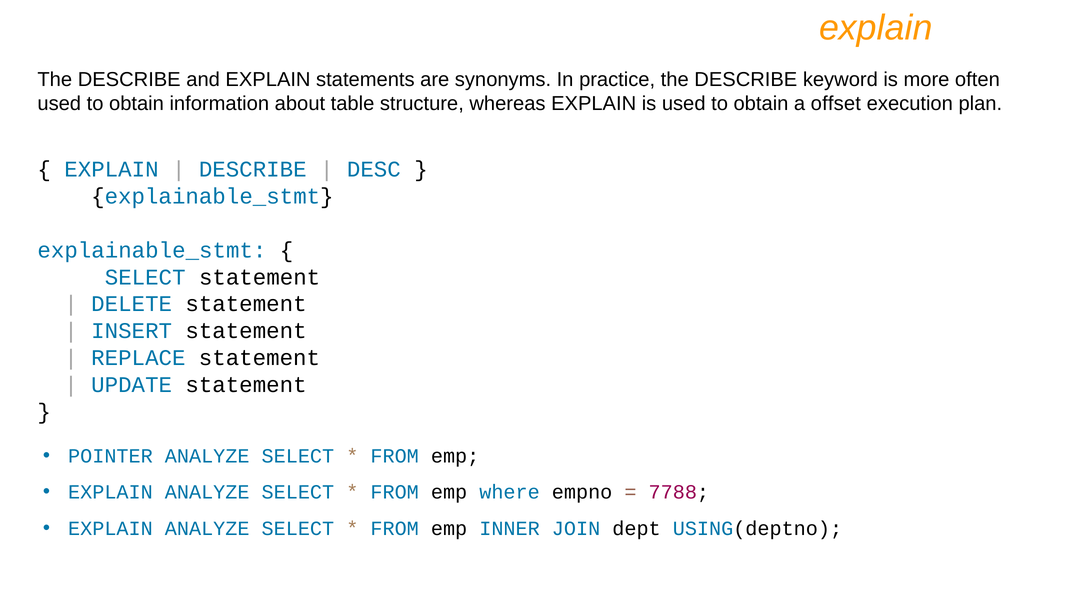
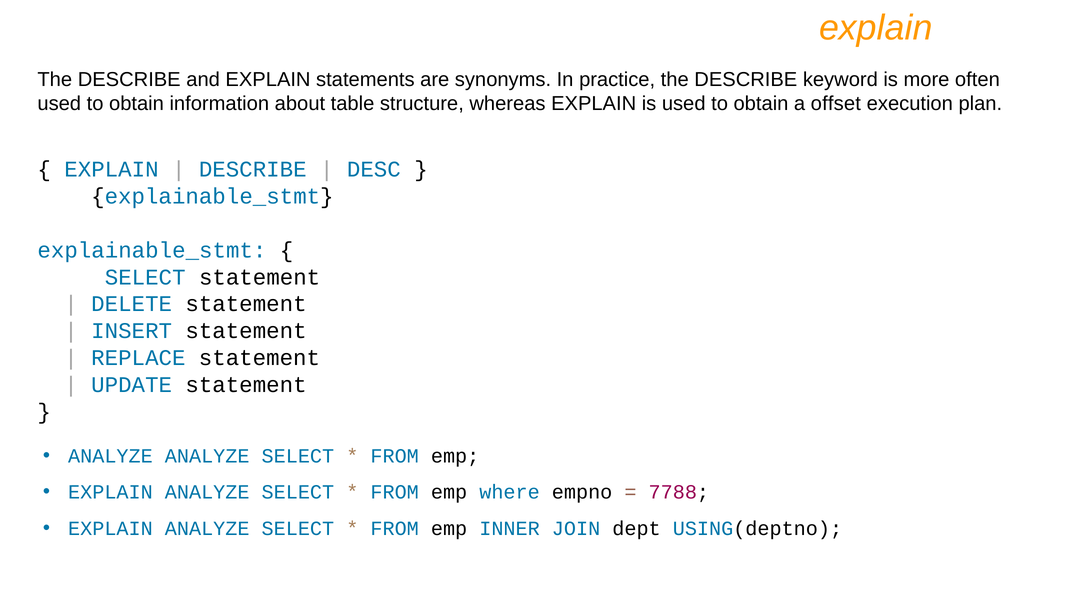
POINTER: POINTER -> ANALYZE (110, 456)
